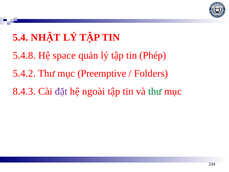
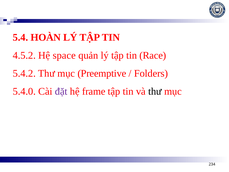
NHẬT: NHẬT -> HOÀN (46, 37)
5.4.8: 5.4.8 -> 4.5.2 (24, 55)
Phép: Phép -> Race (153, 55)
8.4.3: 8.4.3 -> 5.4.0 (24, 91)
ngoài: ngoài -> frame (94, 91)
thư colour: green -> black (155, 91)
